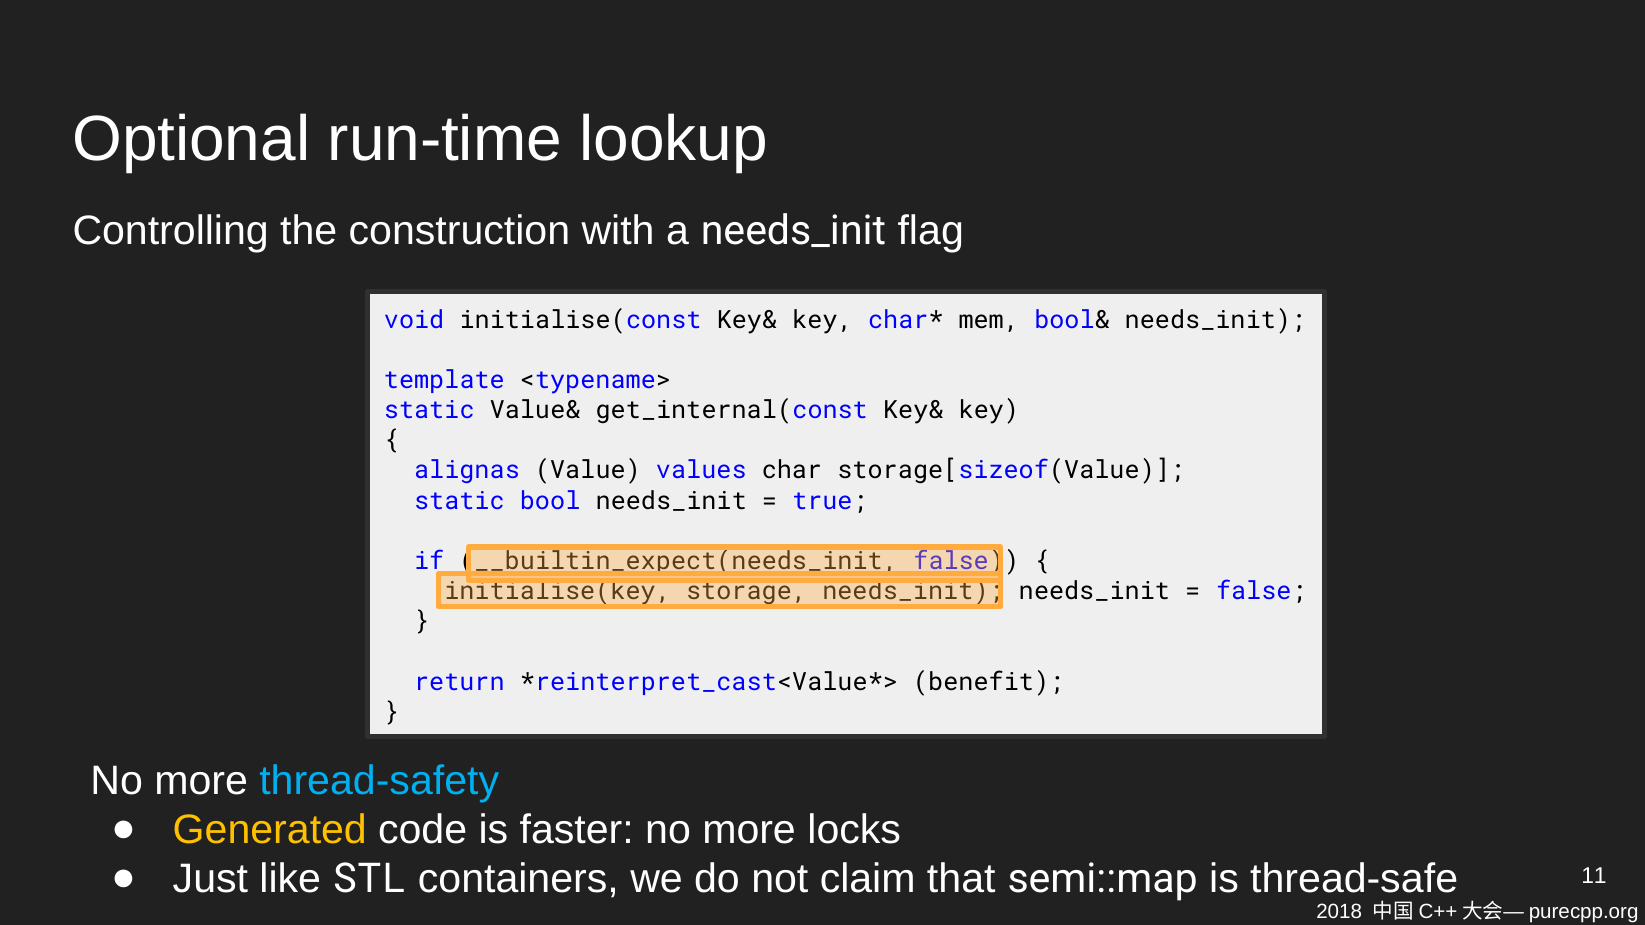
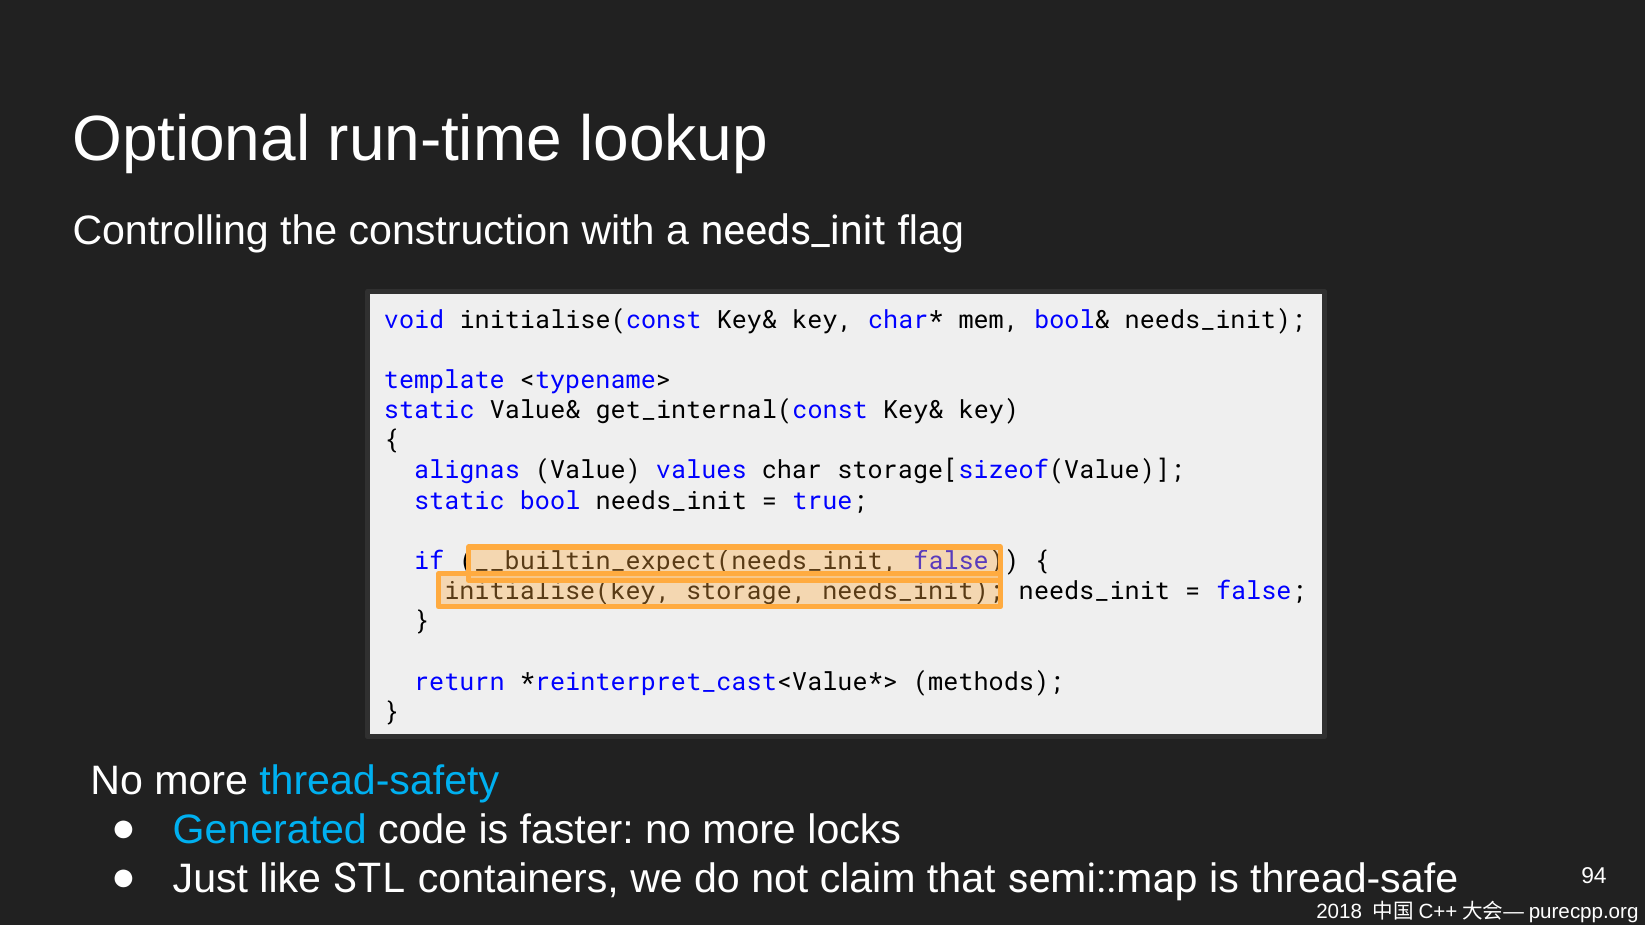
benefit: benefit -> methods (989, 682)
Generated colour: yellow -> light blue (270, 830)
11: 11 -> 94 (1594, 876)
